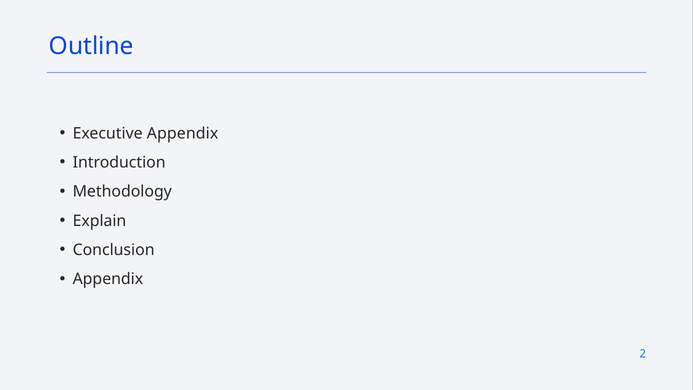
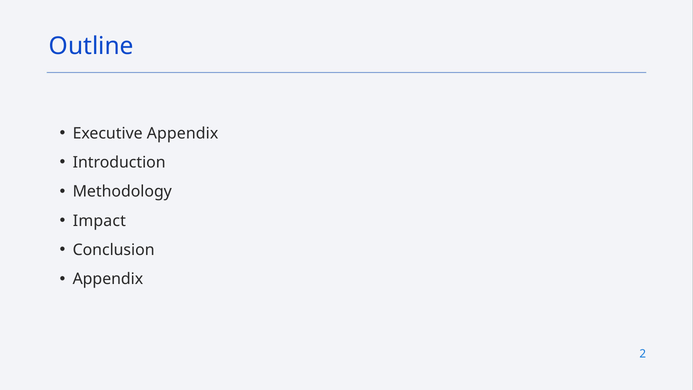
Explain: Explain -> Impact (99, 221)
